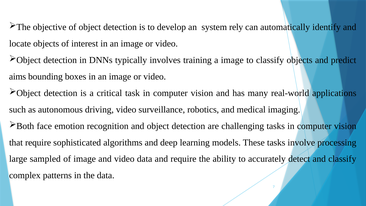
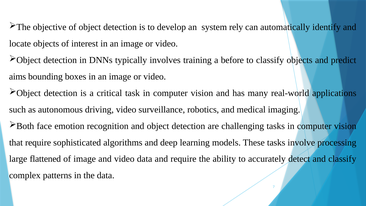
a image: image -> before (232, 60)
sampled: sampled -> flattened (45, 159)
